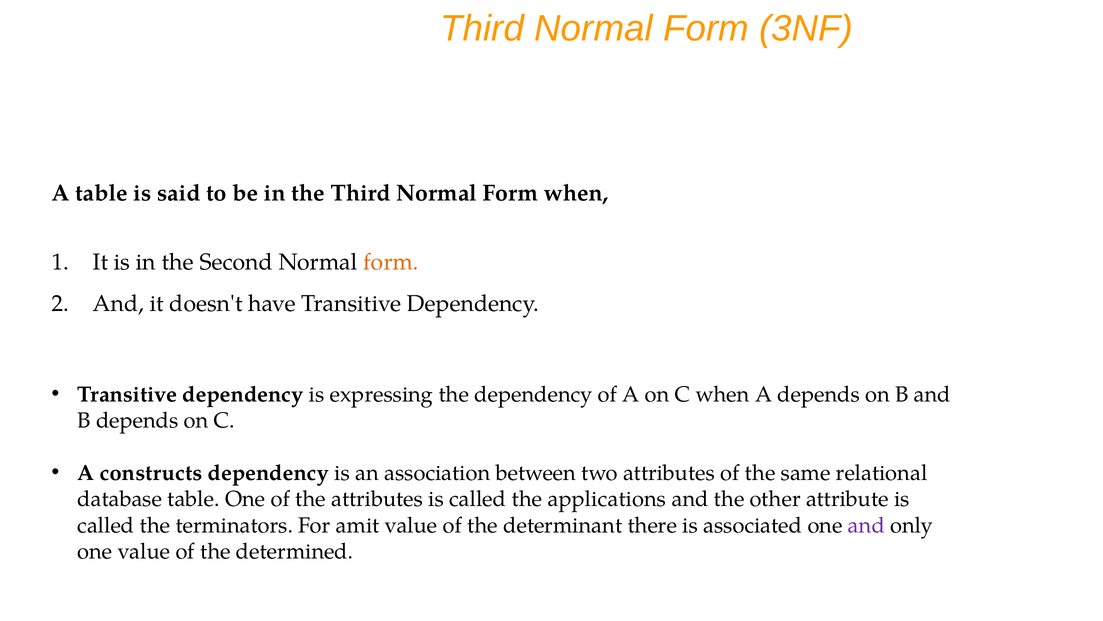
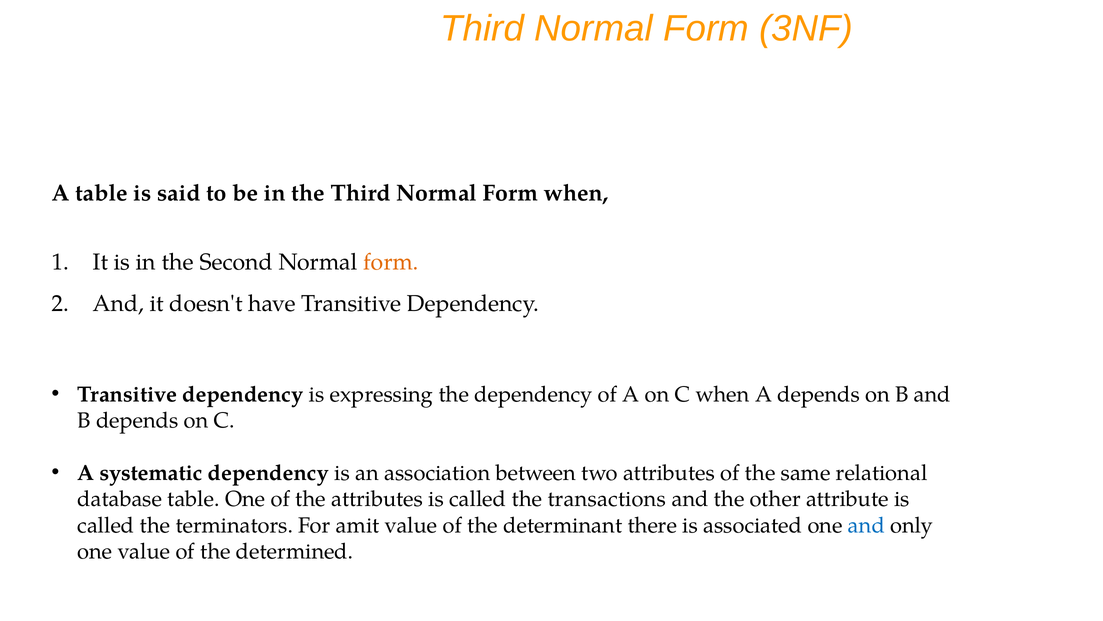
constructs: constructs -> systematic (151, 473)
applications: applications -> transactions (607, 499)
and colour: purple -> blue (866, 525)
